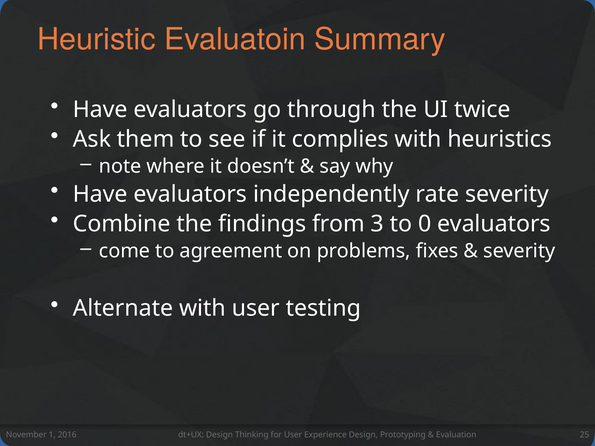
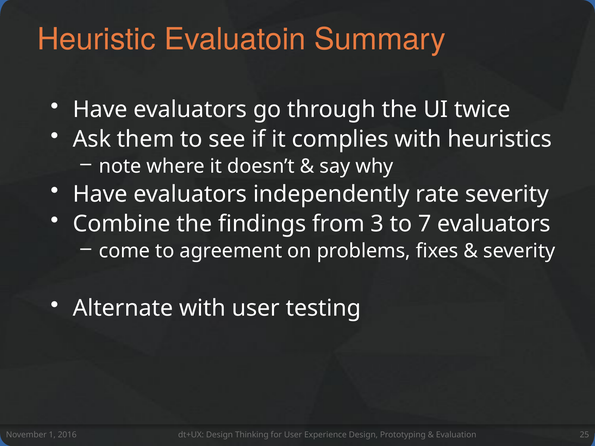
0: 0 -> 7 (425, 224)
